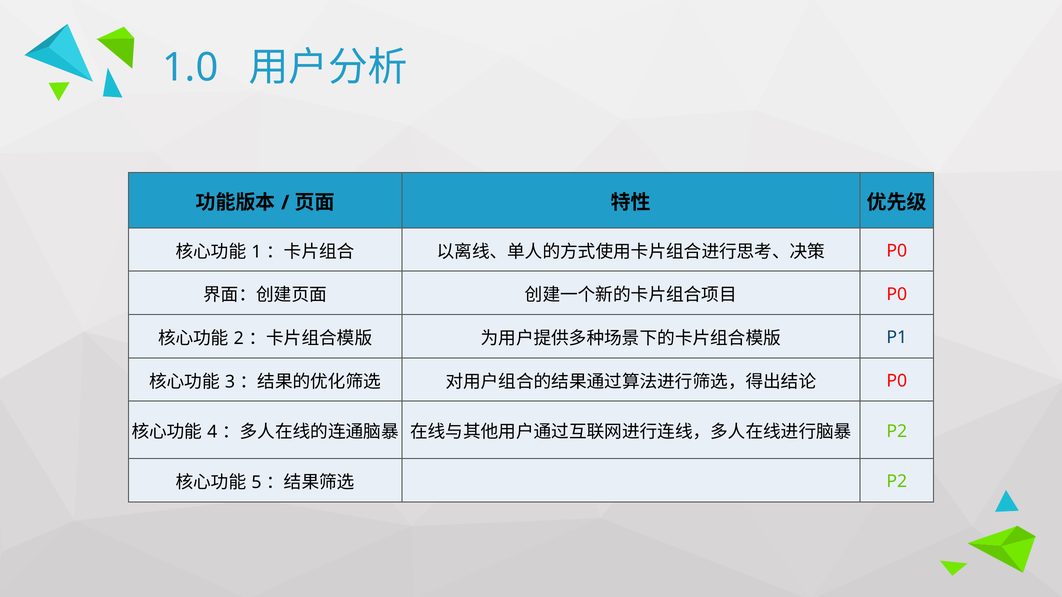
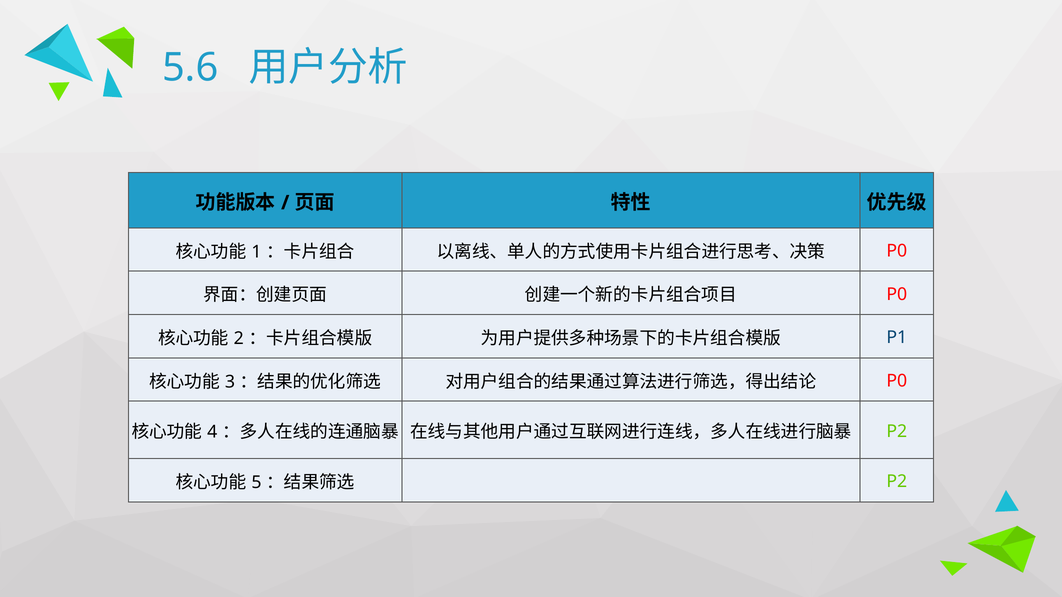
1.0: 1.0 -> 5.6 (190, 68)
